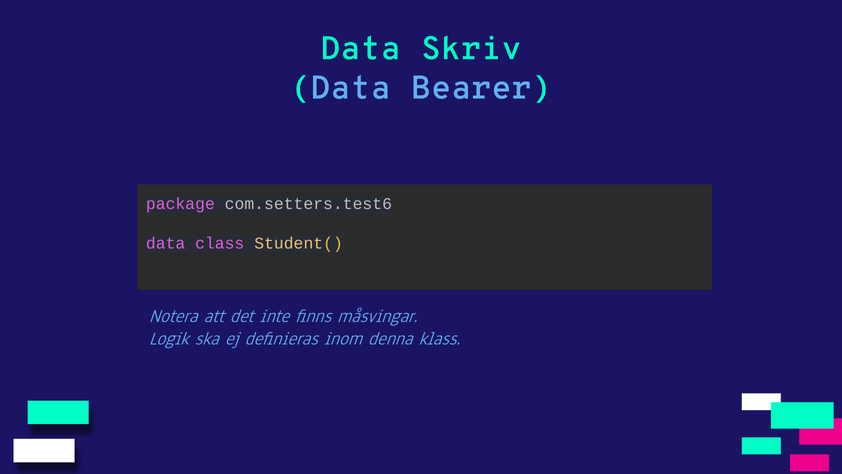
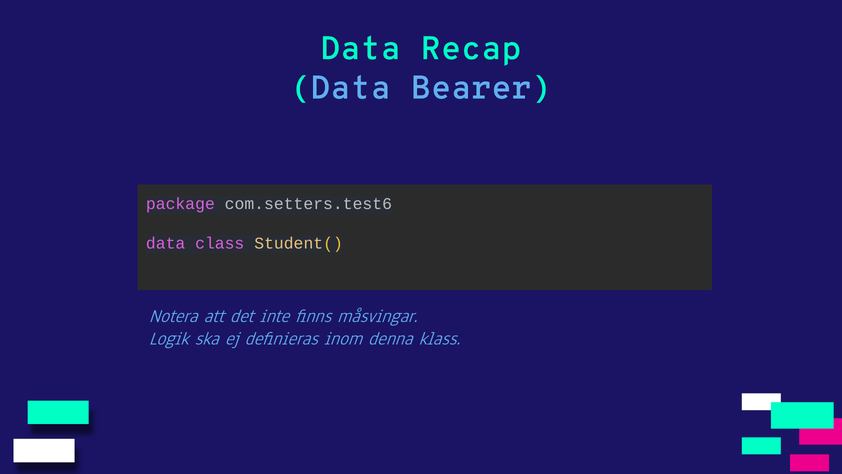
Skriv: Skriv -> Recap (471, 48)
